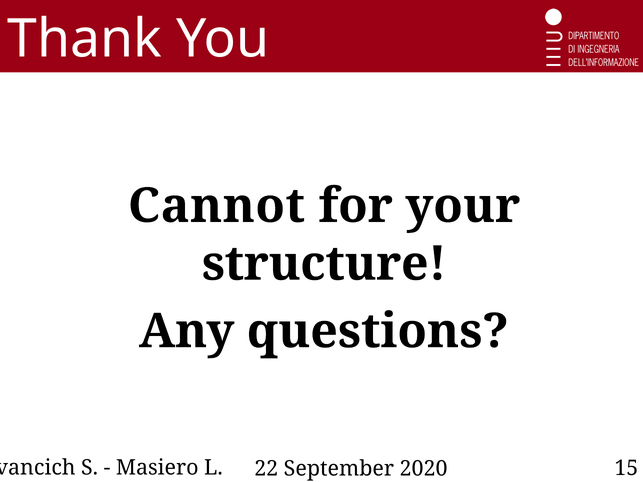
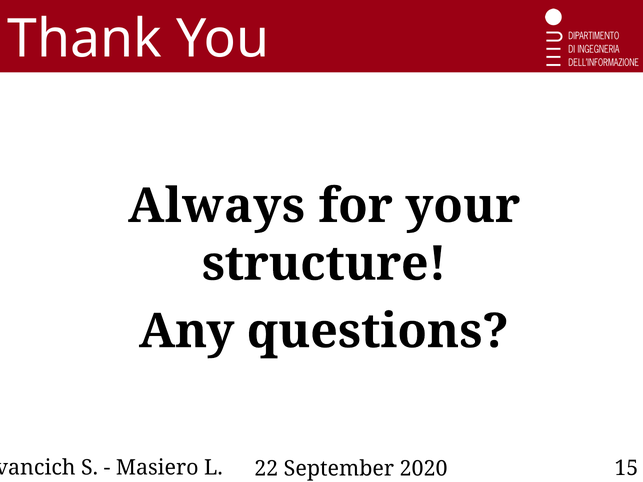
Cannot: Cannot -> Always (216, 206)
